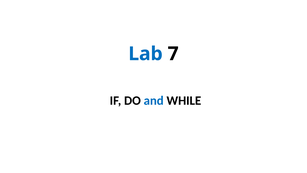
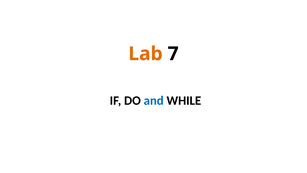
Lab colour: blue -> orange (146, 54)
